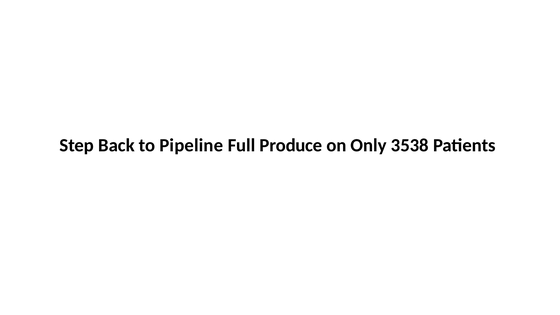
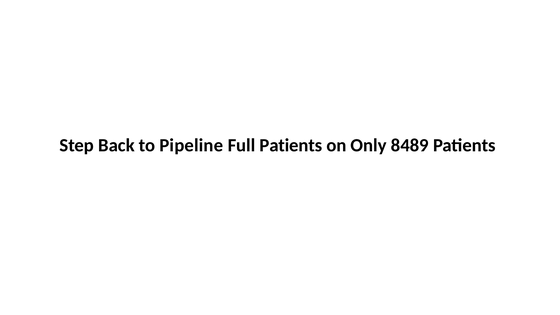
Full Produce: Produce -> Patients (291, 145)
3538: 3538 -> 8489 (410, 145)
